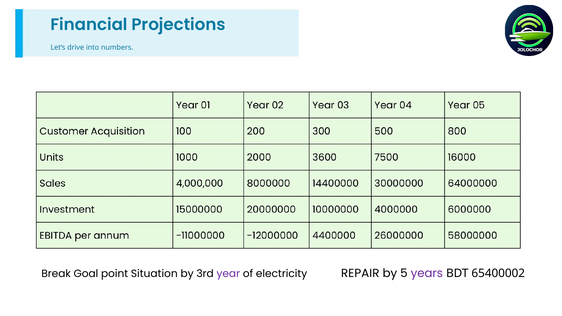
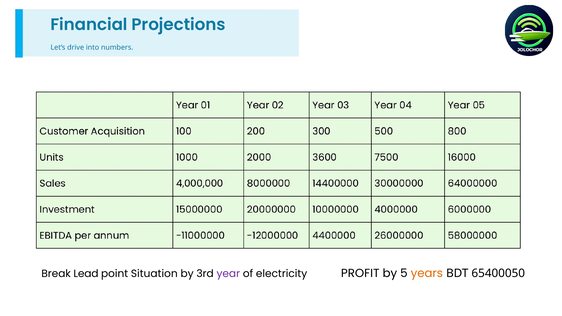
REPAIR: REPAIR -> PROFIT (360, 273)
years colour: purple -> orange (427, 273)
65400002: 65400002 -> 65400050 (498, 273)
Goal: Goal -> Lead (86, 274)
